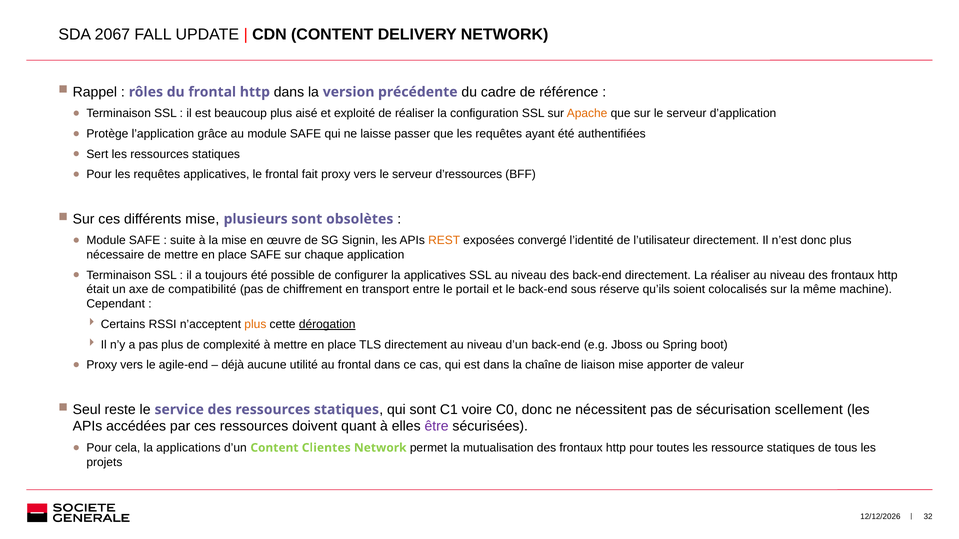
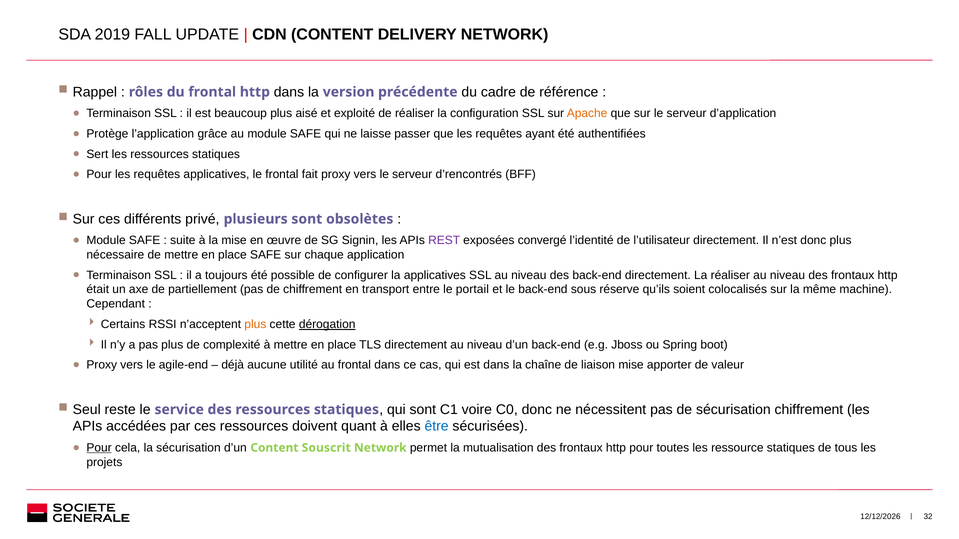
2067: 2067 -> 2019 (112, 34)
d’ressources: d’ressources -> d’rencontrés (469, 175)
différents mise: mise -> privé (202, 219)
REST colour: orange -> purple (444, 241)
compatibilité: compatibilité -> partiellement (202, 290)
sécurisation scellement: scellement -> chiffrement (809, 410)
être colour: purple -> blue (437, 427)
Pour underline: none -> present (99, 448)
la applications: applications -> sécurisation (188, 448)
Clientes: Clientes -> Souscrit (326, 448)
